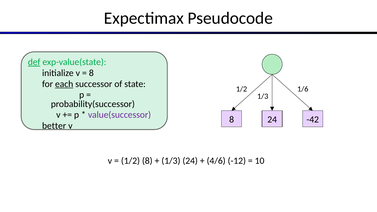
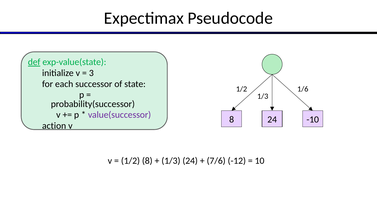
8: 8 -> 3 (91, 73)
each underline: present -> none (64, 84)
-42: -42 -> -10 (313, 119)
better: better -> action (54, 126)
4/6: 4/6 -> 7/6 (216, 161)
